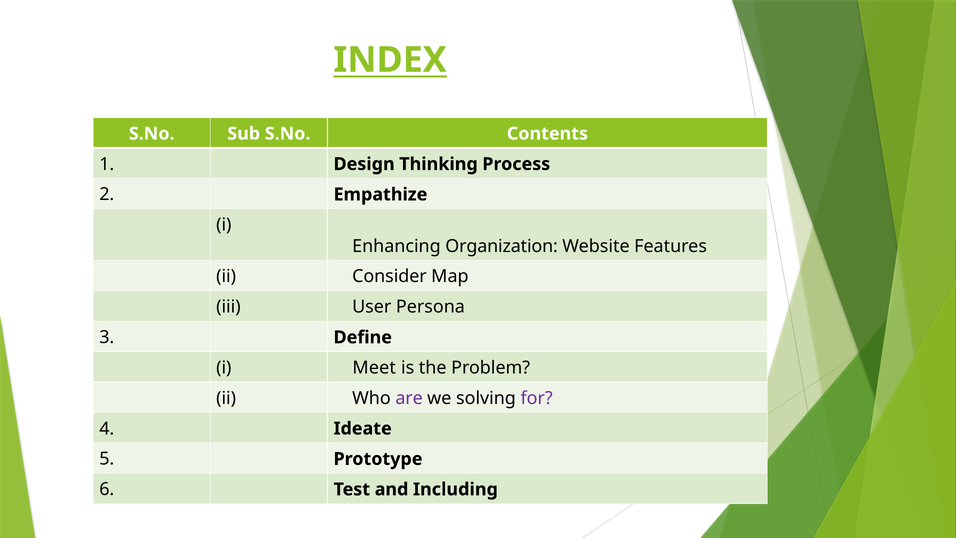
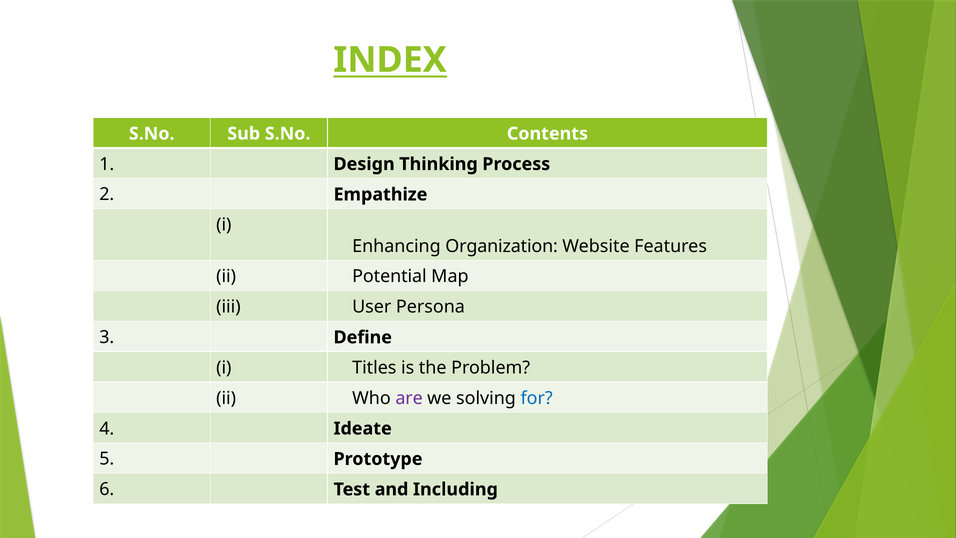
Consider: Consider -> Potential (389, 276)
Meet: Meet -> Titles (374, 368)
for colour: purple -> blue (537, 398)
